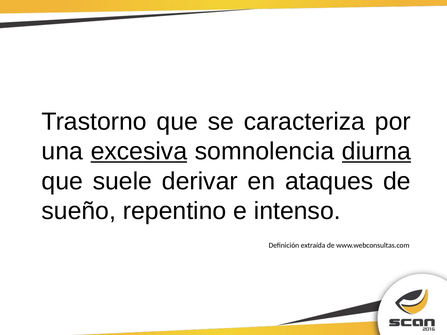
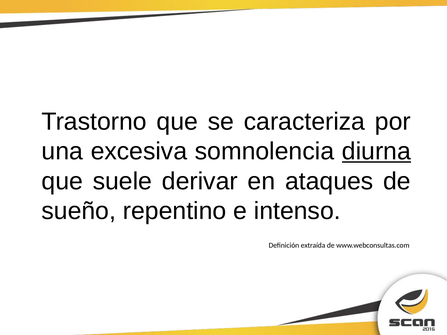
excesiva underline: present -> none (139, 151)
